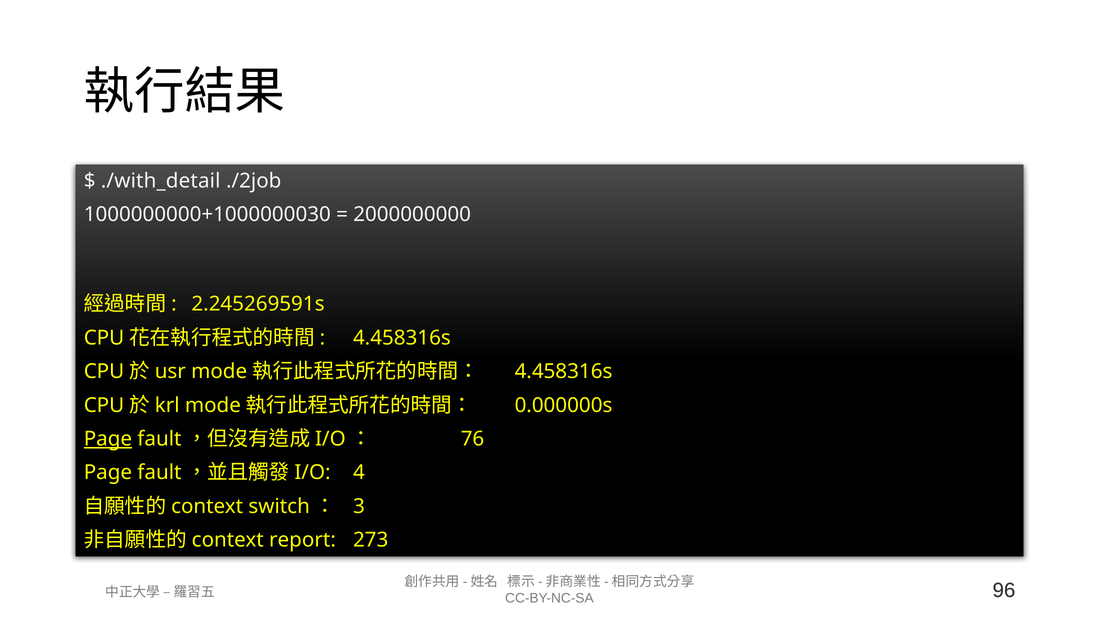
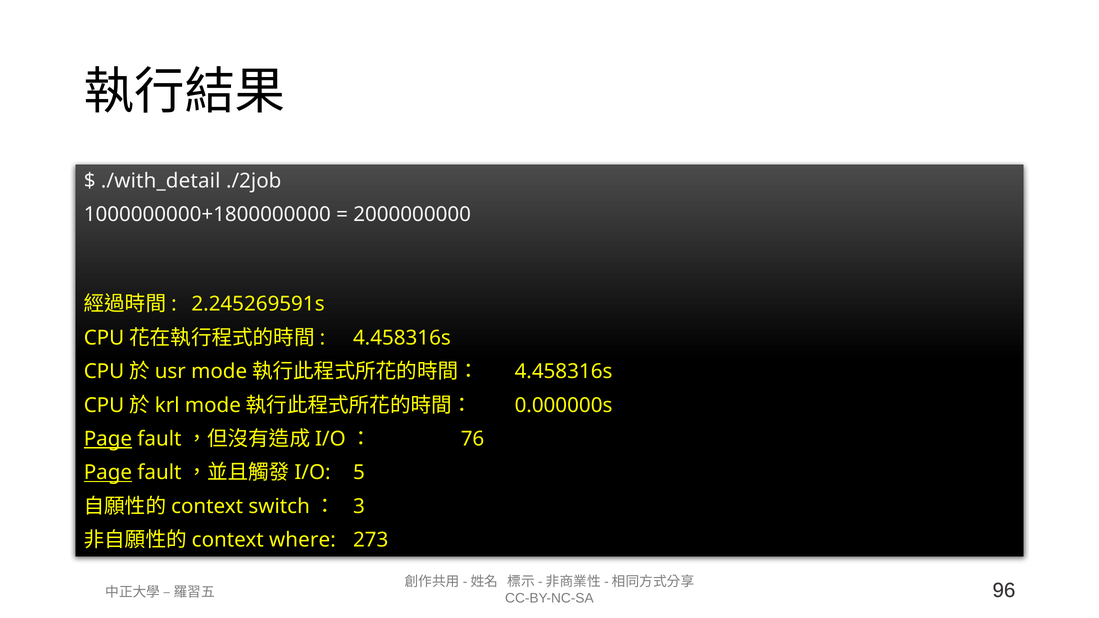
1000000000+1000000030: 1000000000+1000000030 -> 1000000000+1800000000 (207, 215)
Page underline: none -> present (108, 473)
4: 4 -> 5 (359, 473)
report: report -> where (302, 540)
